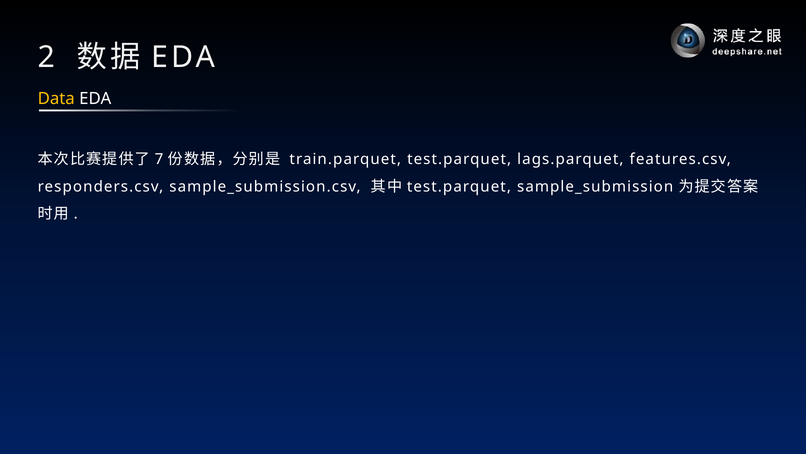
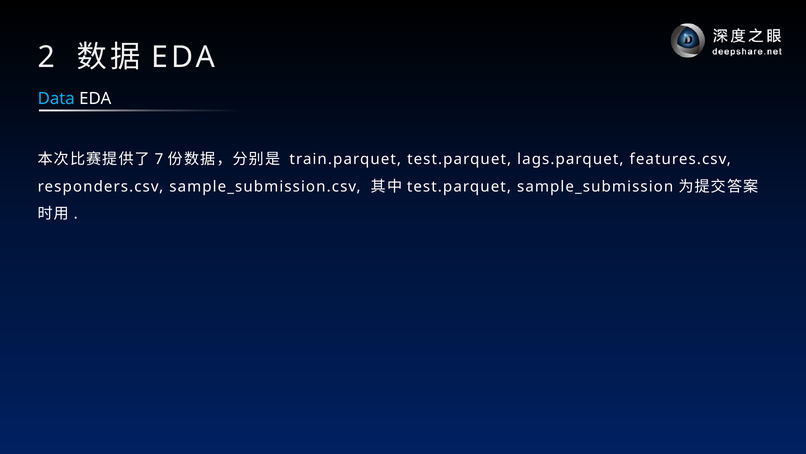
Data colour: yellow -> light blue (56, 99)
